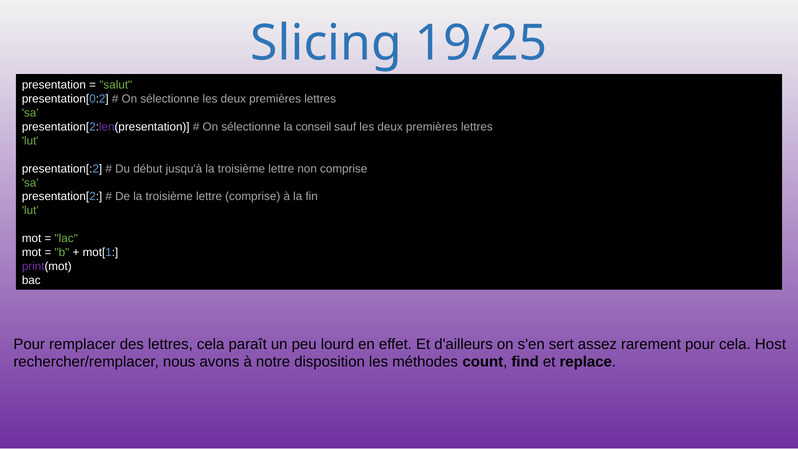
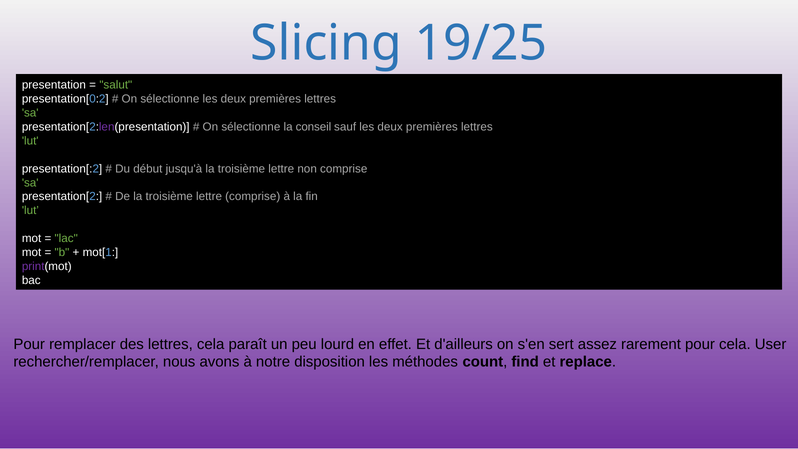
Host: Host -> User (771, 344)
